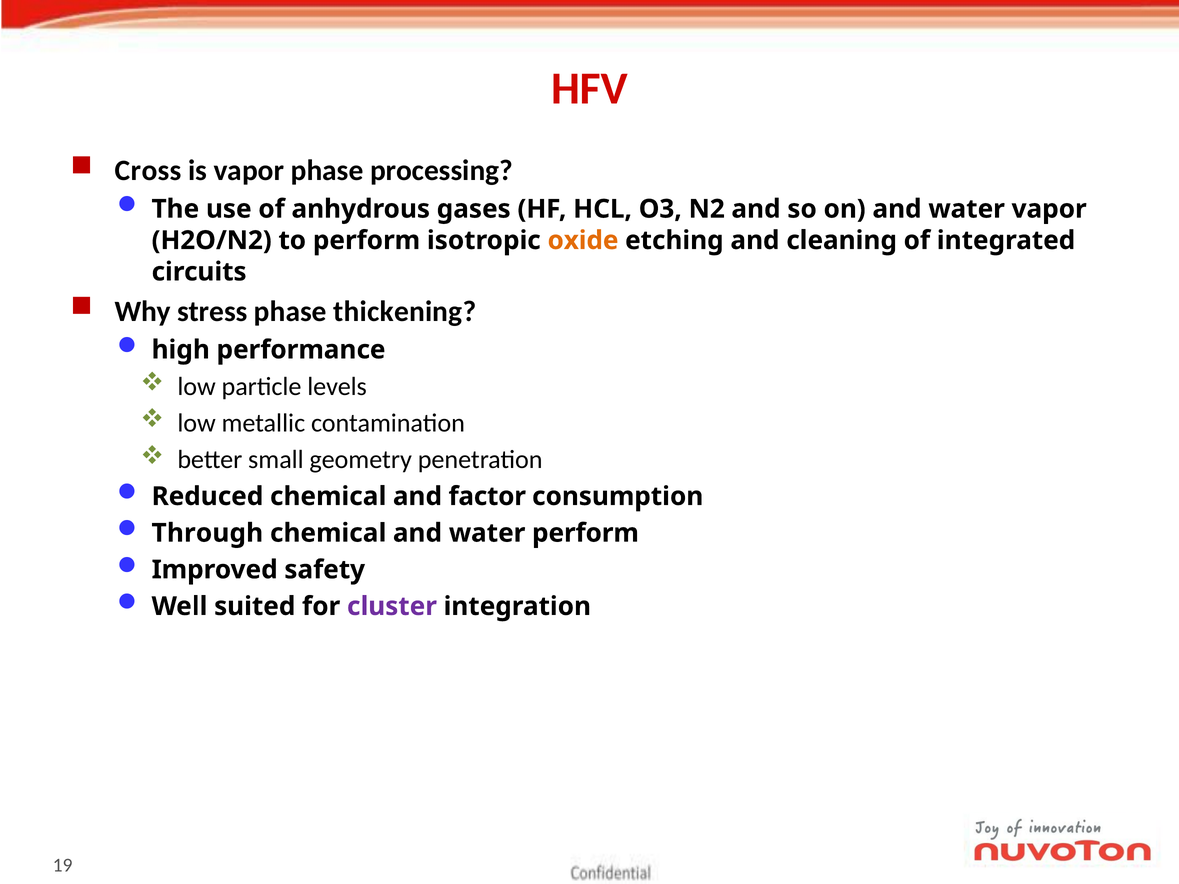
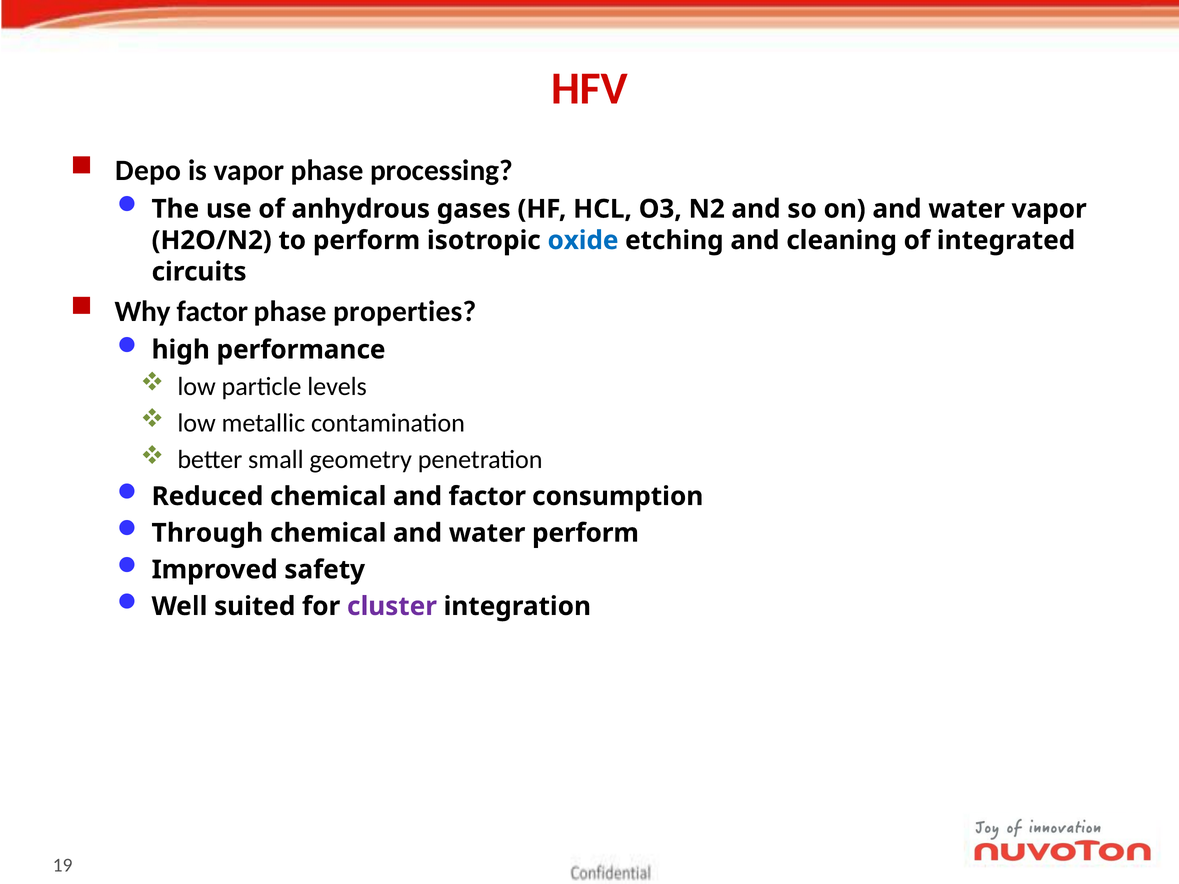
Cross: Cross -> Depo (148, 171)
oxide colour: orange -> blue (583, 240)
Why stress: stress -> factor (212, 311)
thickening: thickening -> properties (405, 311)
